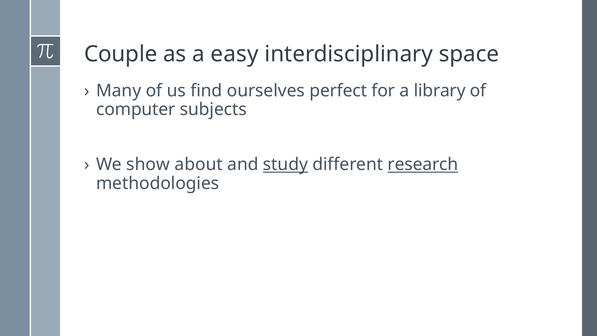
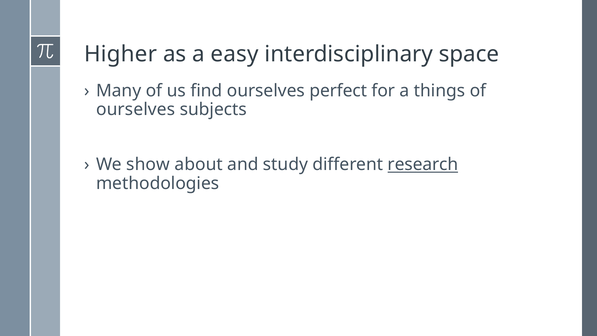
Couple: Couple -> Higher (121, 54)
library: library -> things (440, 91)
computer: computer -> ourselves (136, 109)
study underline: present -> none (285, 164)
